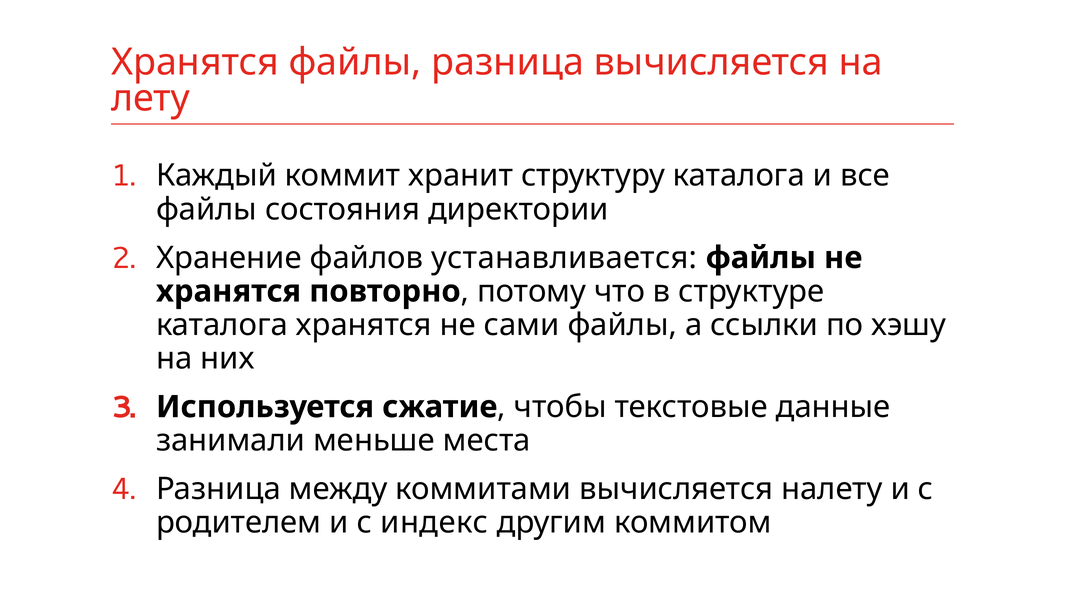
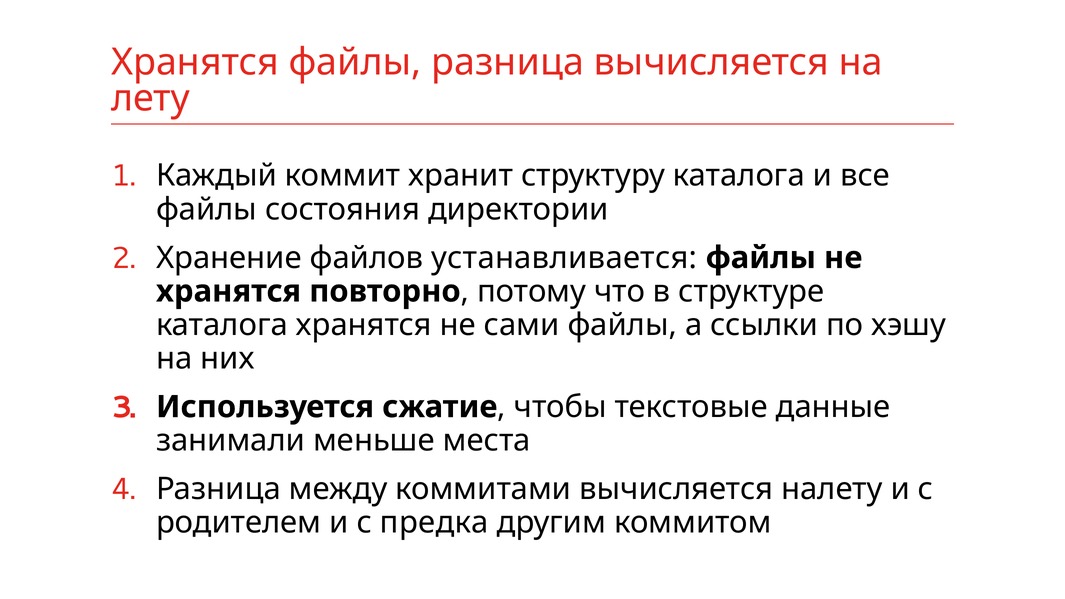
индекс: индекс -> предка (434, 523)
